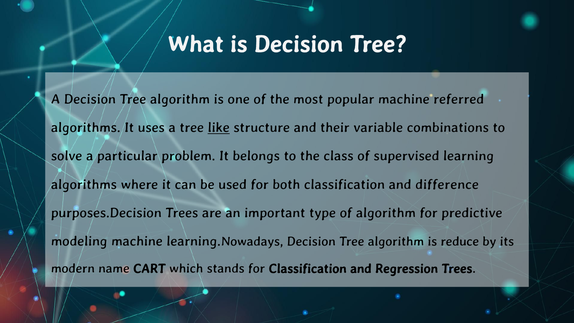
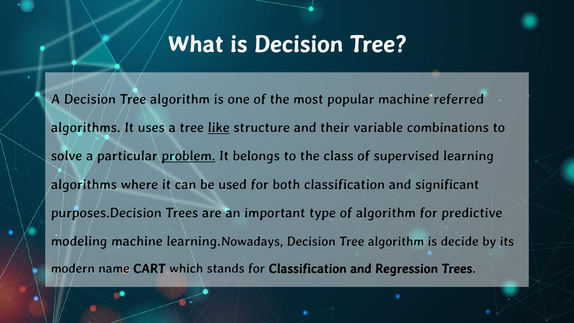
problem underline: none -> present (188, 156)
difference: difference -> significant (447, 184)
reduce: reduce -> decide (460, 242)
